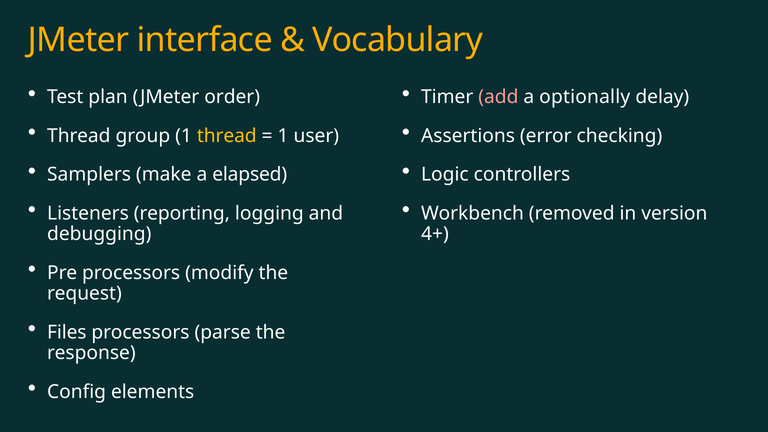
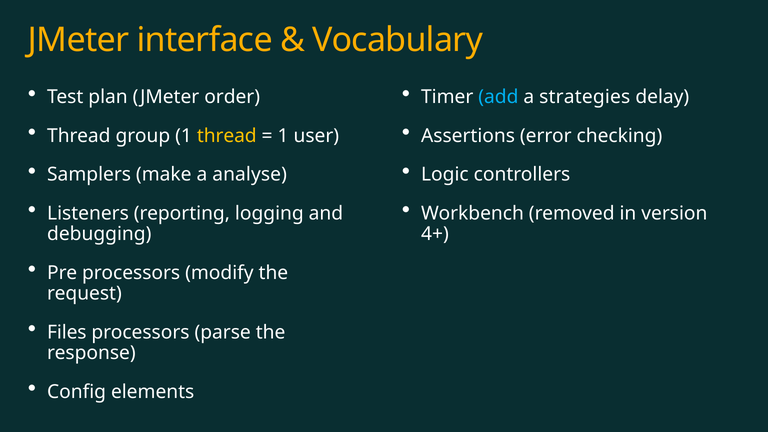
add colour: pink -> light blue (498, 97)
optionally: optionally -> strategies (585, 97)
elapsed: elapsed -> analyse (250, 175)
